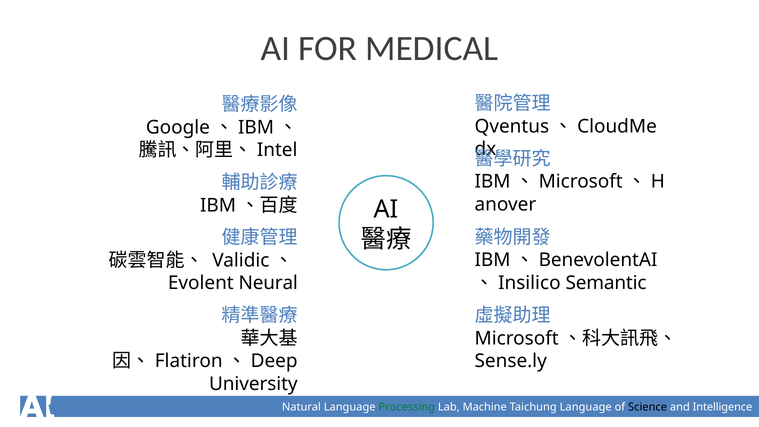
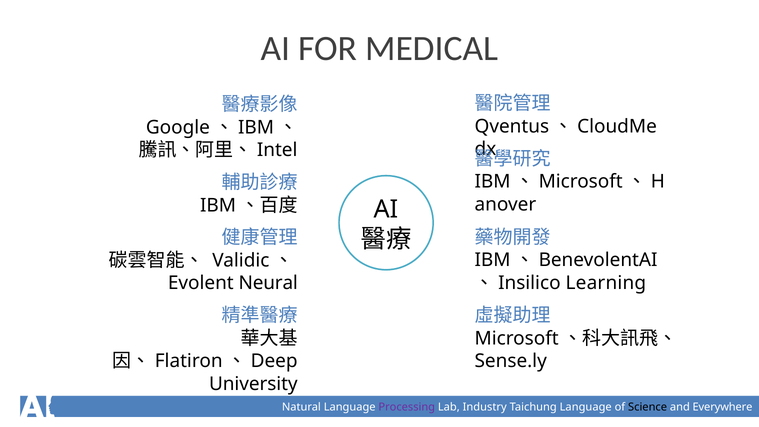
Semantic: Semantic -> Learning (606, 283)
Processing colour: green -> purple (407, 407)
Machine: Machine -> Industry (485, 407)
Intelligence: Intelligence -> Everywhere (722, 407)
